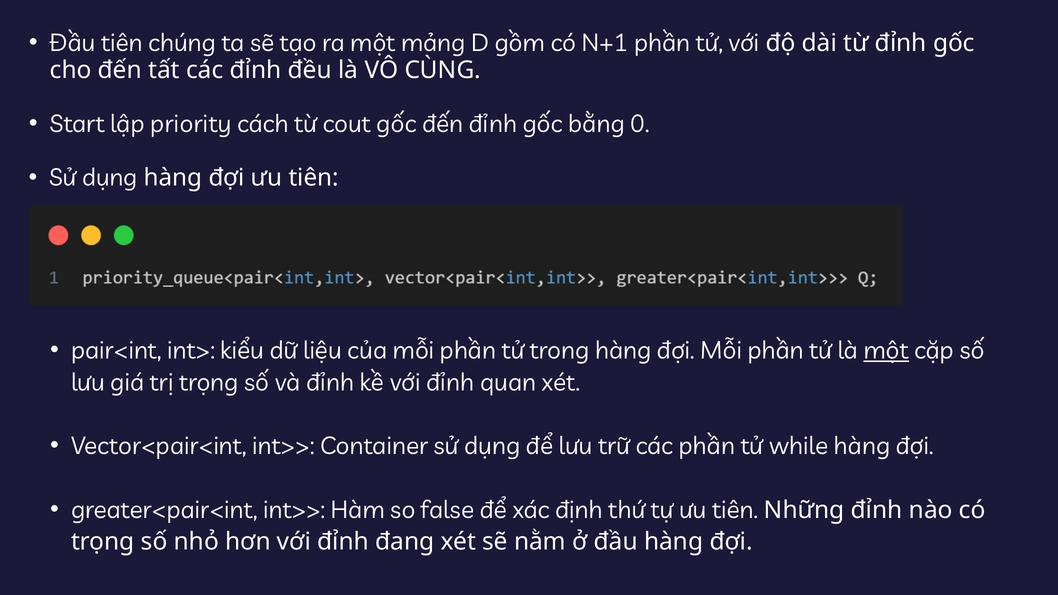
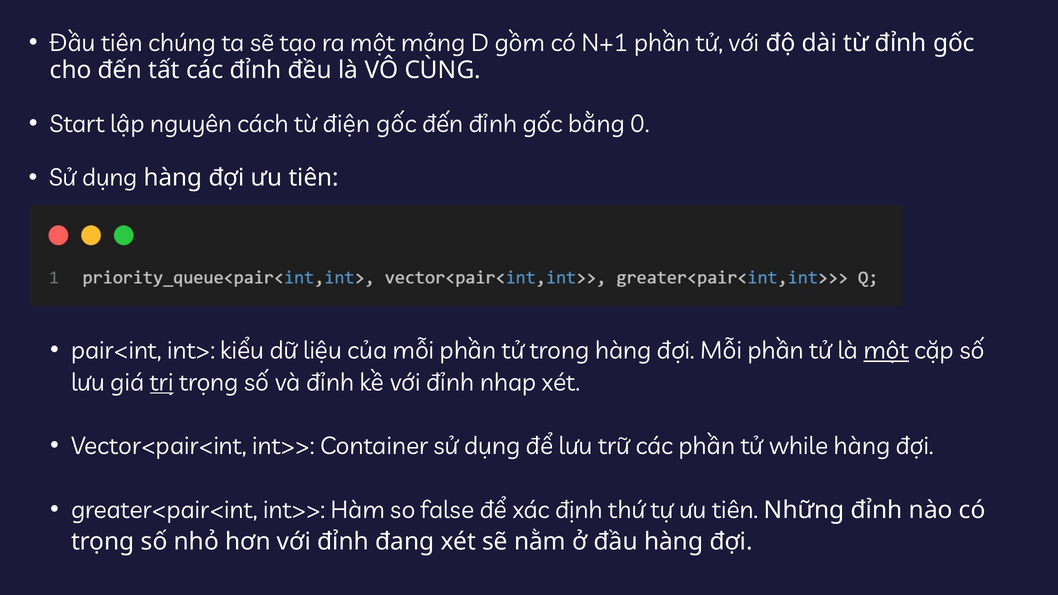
priority: priority -> nguyên (191, 124)
cout: cout -> điện (347, 124)
trị underline: none -> present (162, 383)
quan: quan -> nhap (508, 383)
